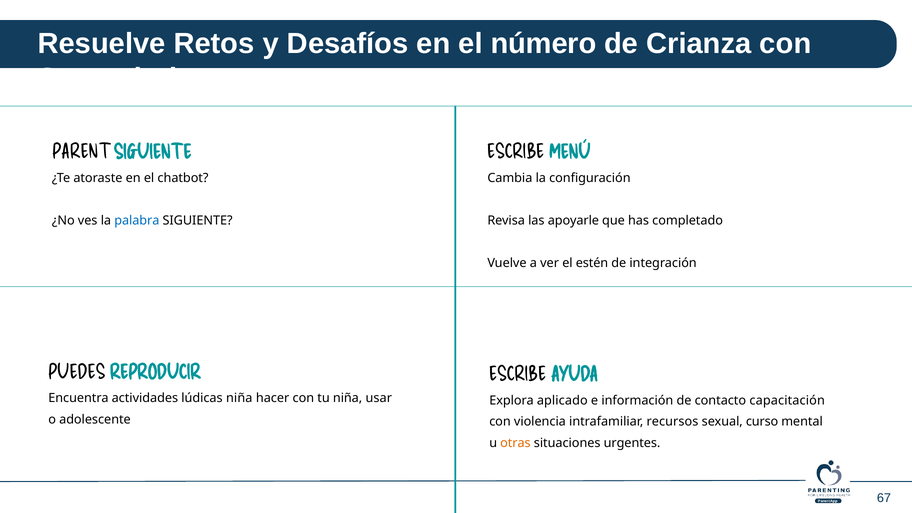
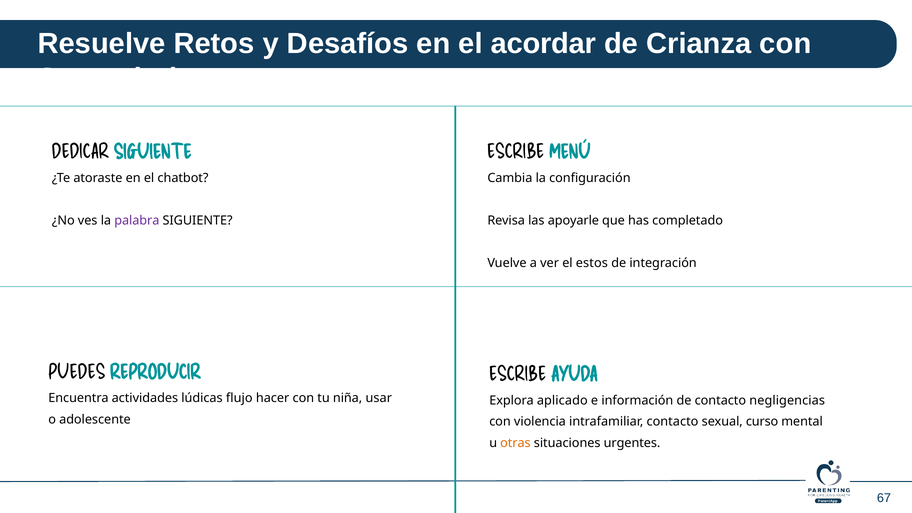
número: número -> acordar (544, 44)
PARENT: PARENT -> DEDICAR (81, 152)
palabra colour: blue -> purple (137, 221)
estén: estén -> estos (592, 263)
lúdicas niña: niña -> flujo (239, 398)
capacitación: capacitación -> negligencias (787, 400)
intrafamiliar recursos: recursos -> contacto (672, 422)
